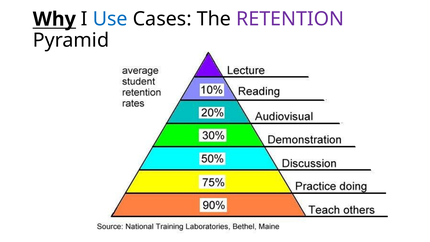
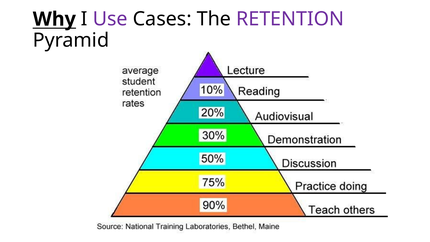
Use colour: blue -> purple (110, 19)
